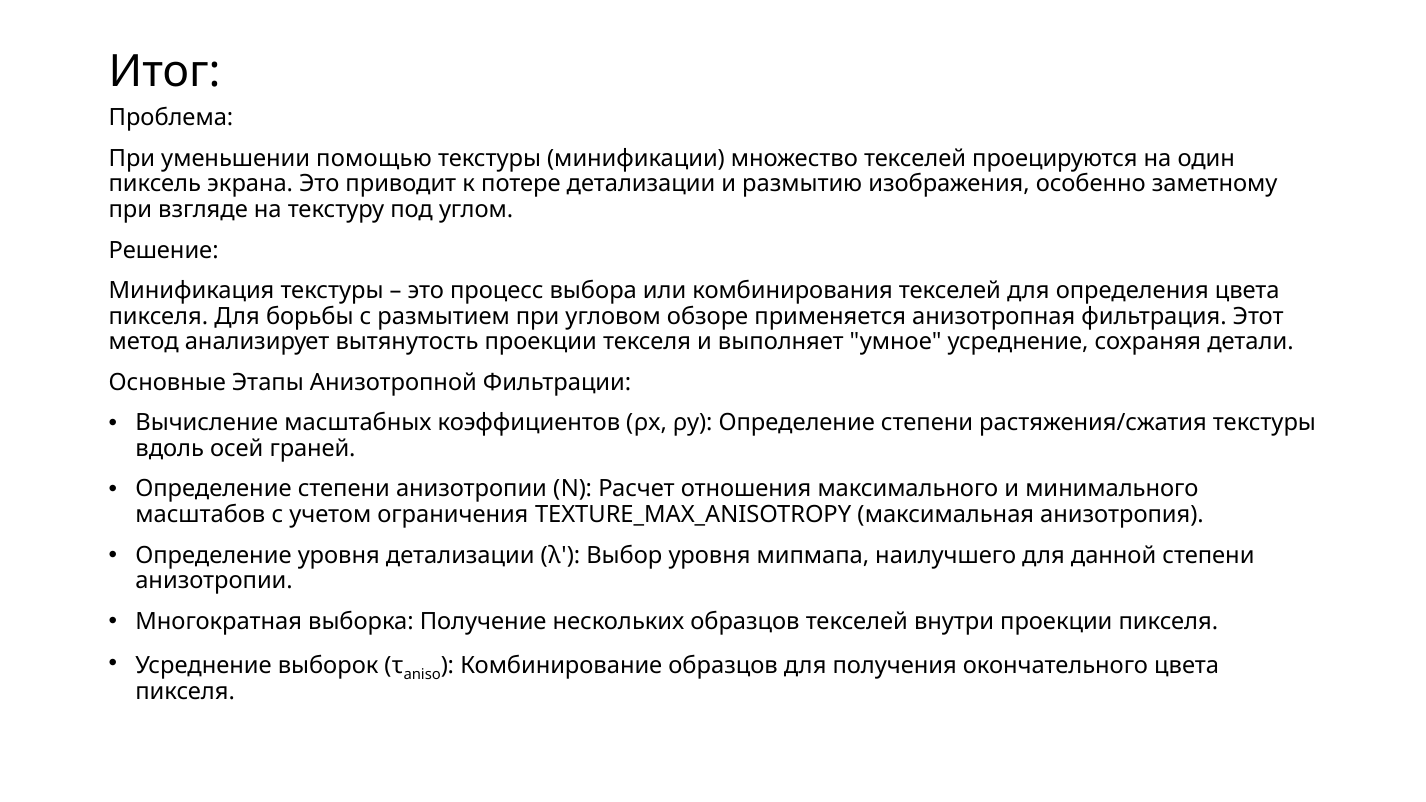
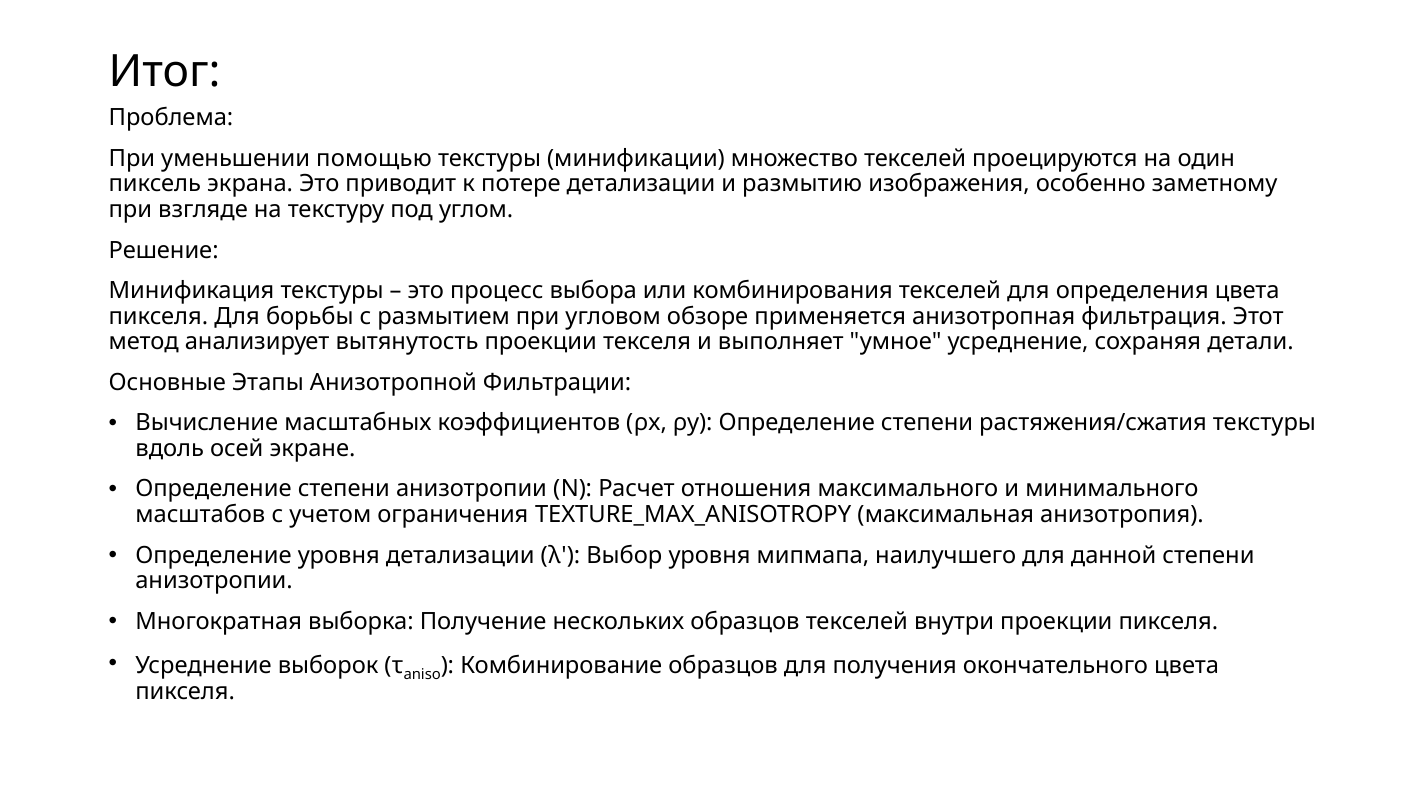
граней: граней -> экране (313, 449)
